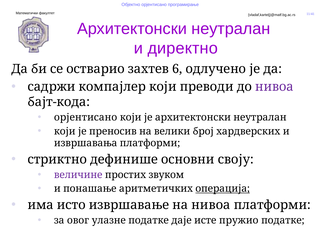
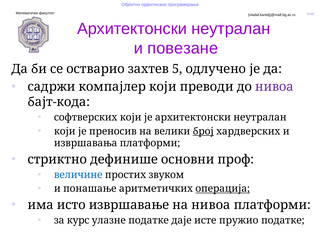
директно: директно -> повезане (183, 48)
6: 6 -> 5 (177, 69)
орјентисано: орјентисано -> софтверских (86, 117)
број underline: none -> present (203, 131)
своју: своју -> проф (236, 159)
величине colour: purple -> blue (78, 175)
овог: овог -> курс (78, 220)
